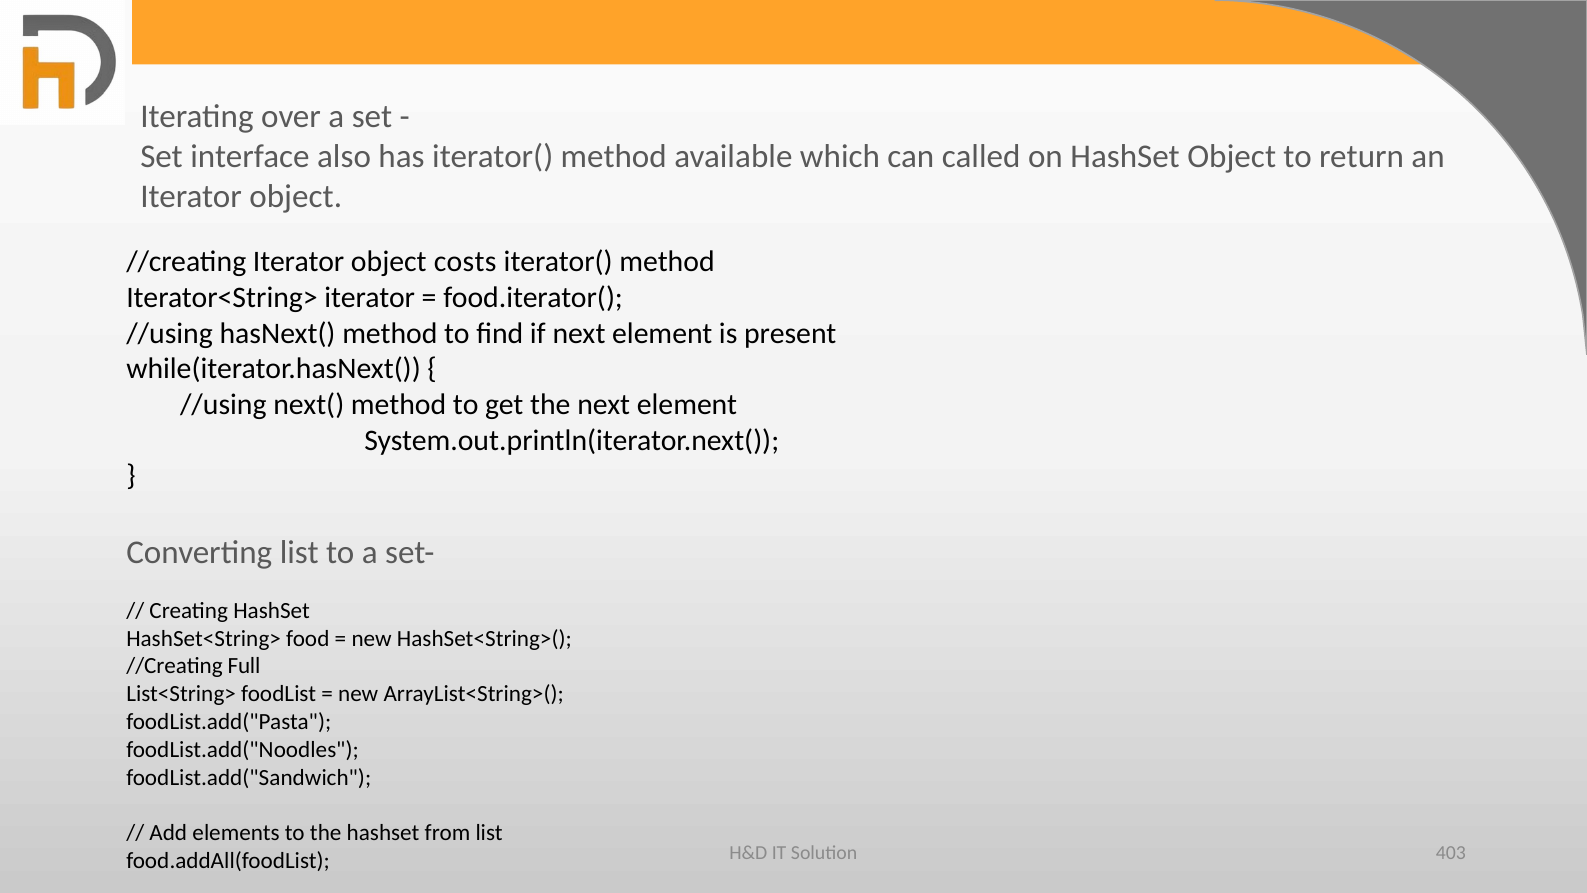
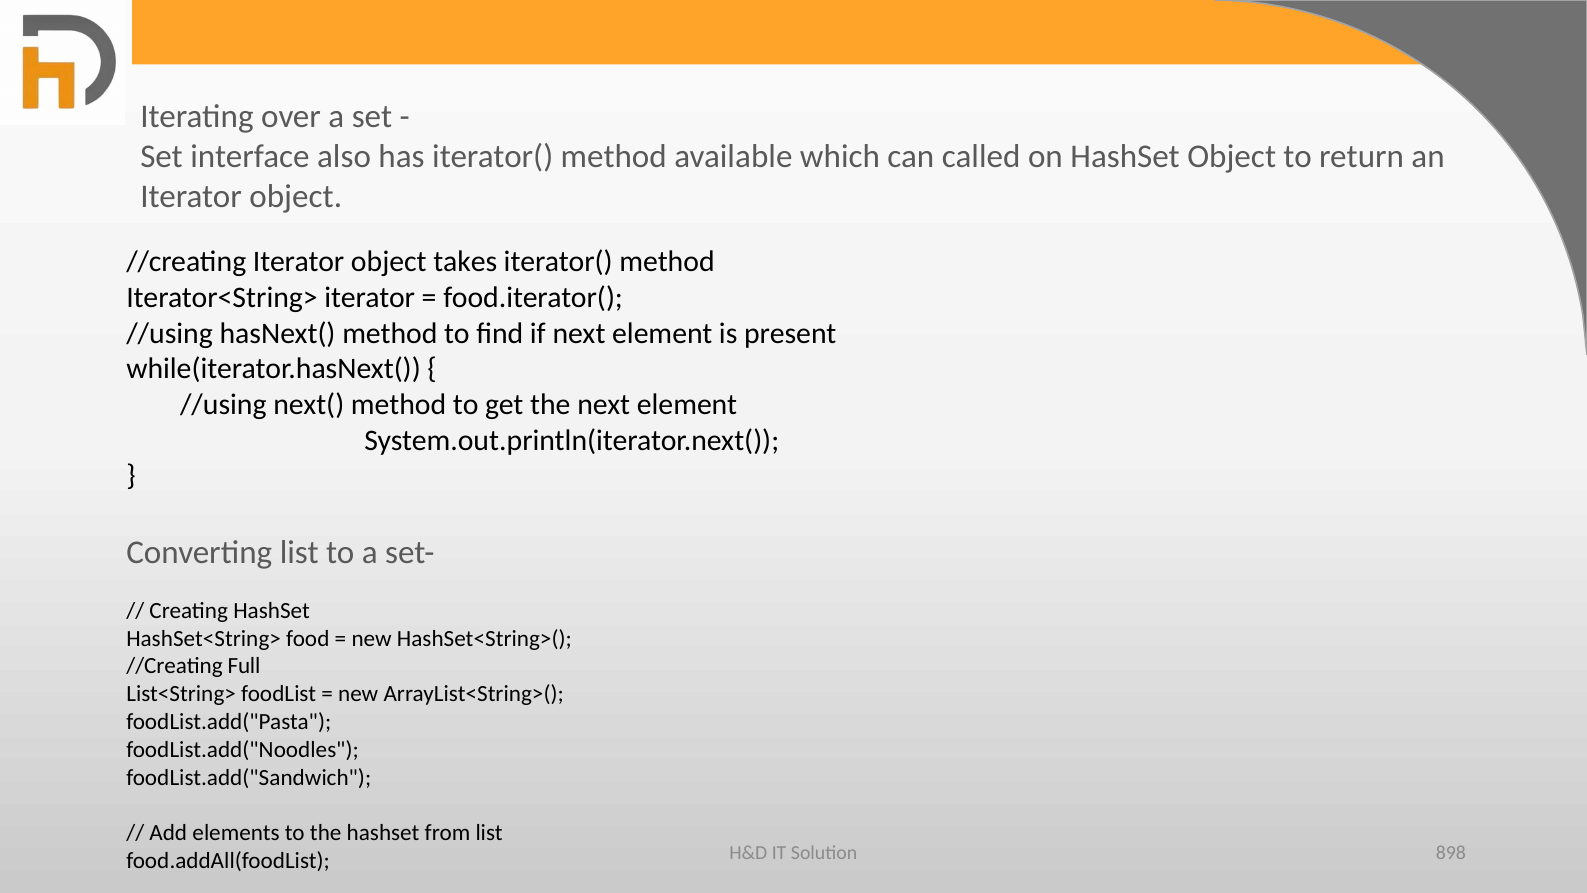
costs: costs -> takes (465, 262)
403: 403 -> 898 (1451, 852)
